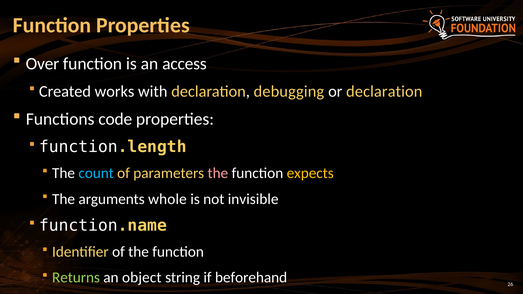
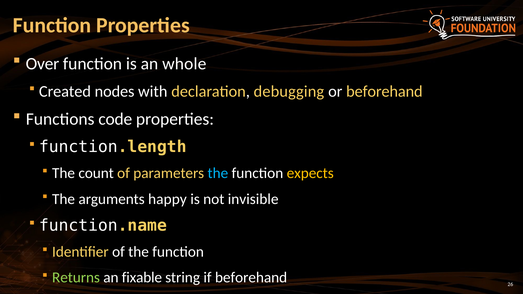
access: access -> whole (184, 64)
works: works -> nodes (115, 91)
or declaration: declaration -> beforehand (384, 91)
count colour: light blue -> white (96, 173)
the colour: pink -> light blue (218, 173)
whole: whole -> happy (167, 199)
object: object -> fixable (142, 278)
